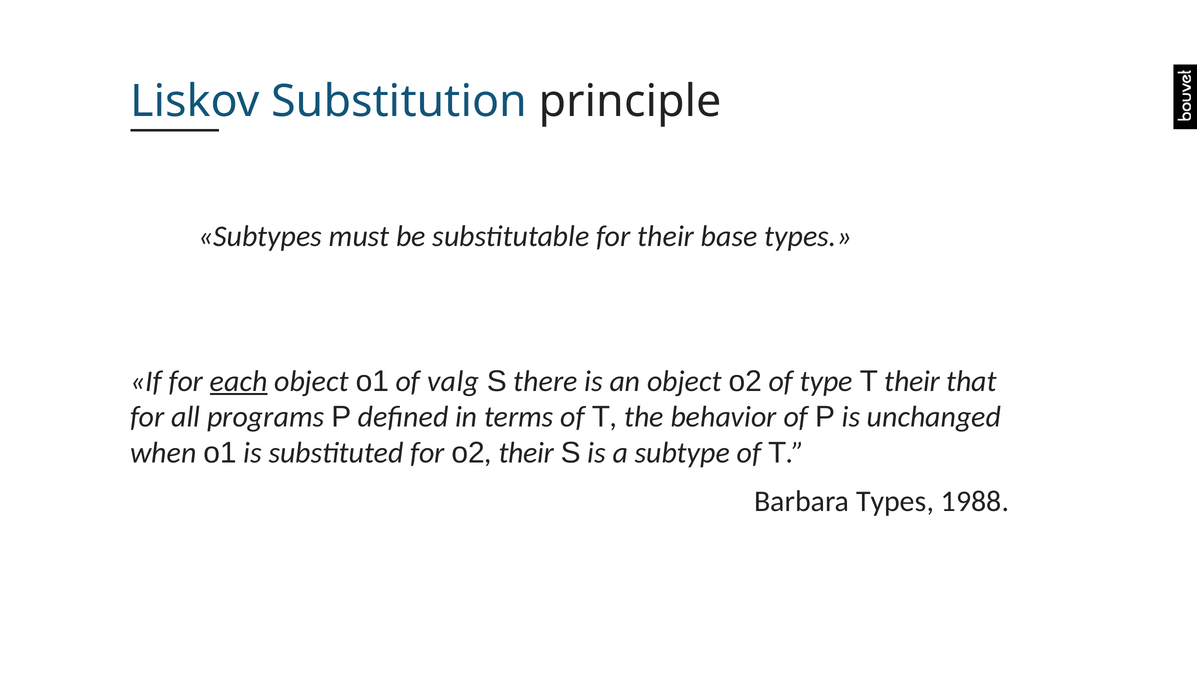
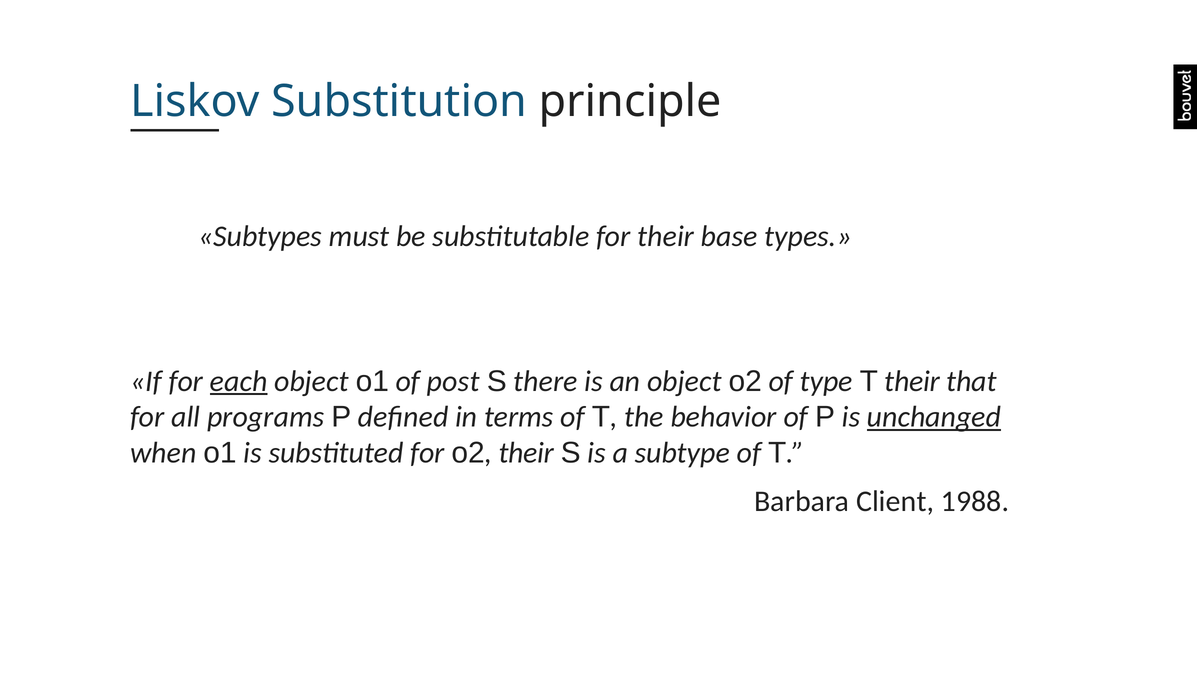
valg: valg -> post (453, 381)
unchanged underline: none -> present (934, 417)
Barbara Types: Types -> Client (895, 502)
